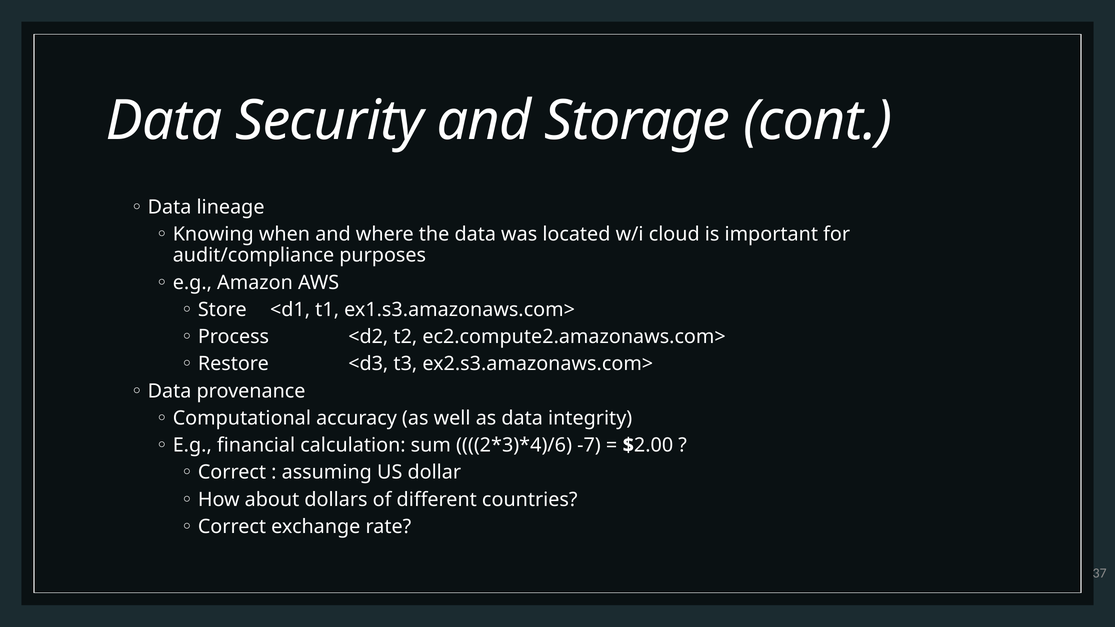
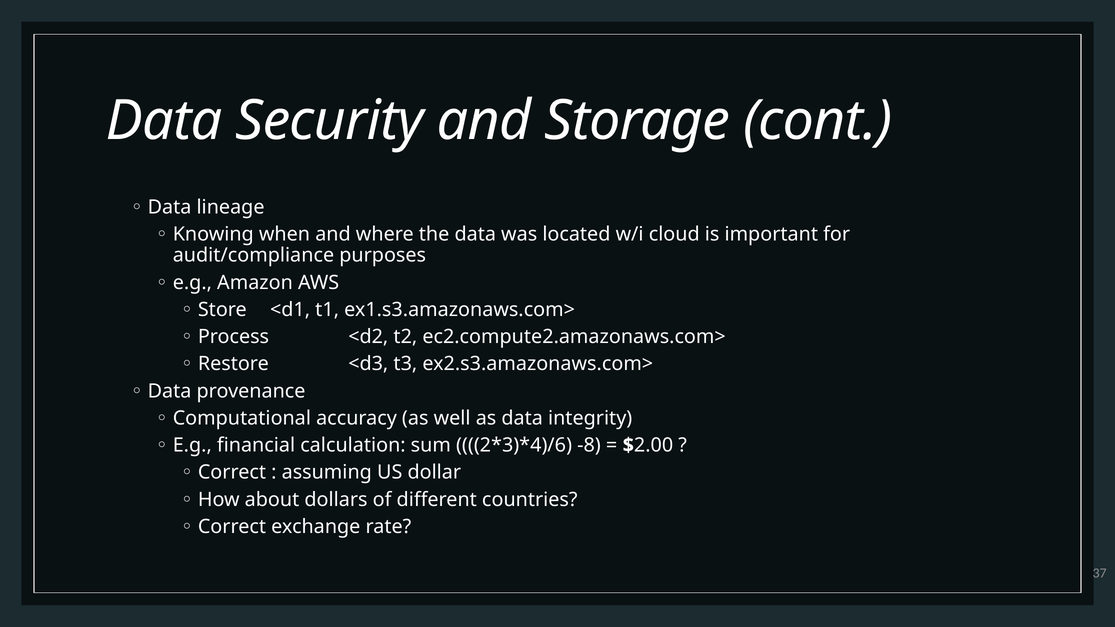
-7: -7 -> -8 (589, 445)
